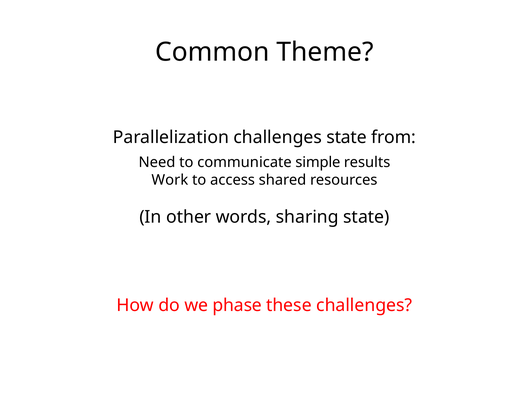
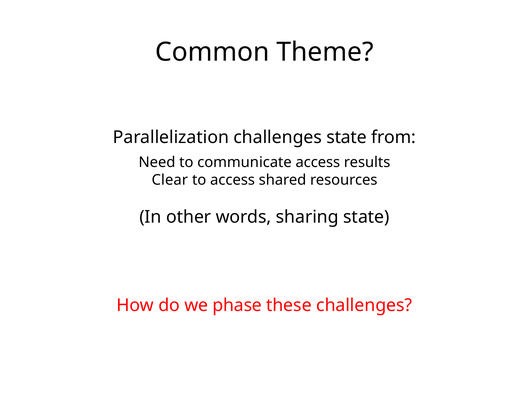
communicate simple: simple -> access (318, 162)
Work: Work -> Clear (170, 180)
